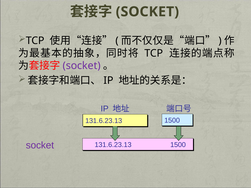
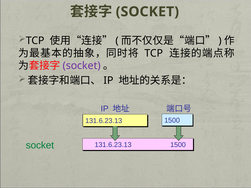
socket colour: purple -> green (40, 146)
